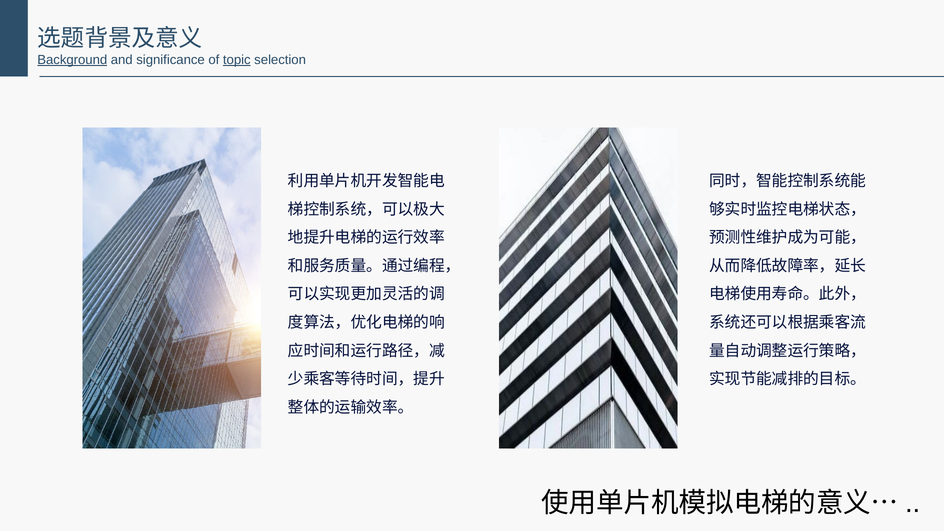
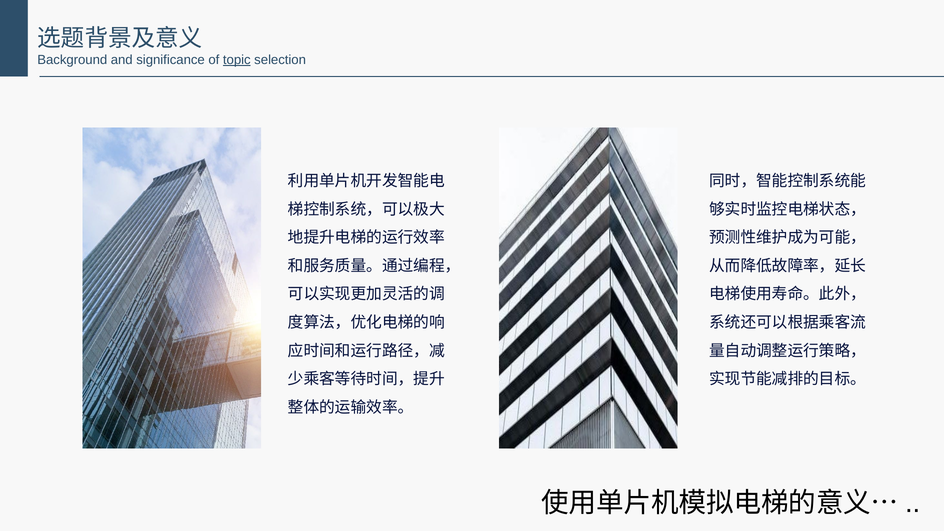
Background underline: present -> none (72, 60)
